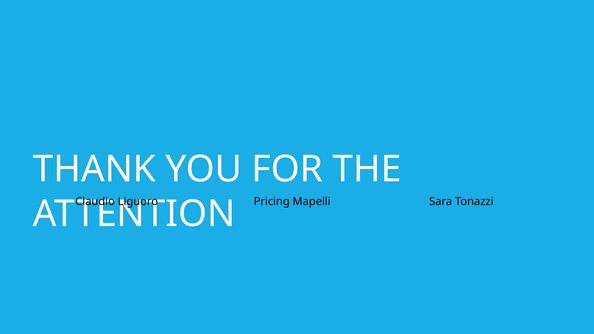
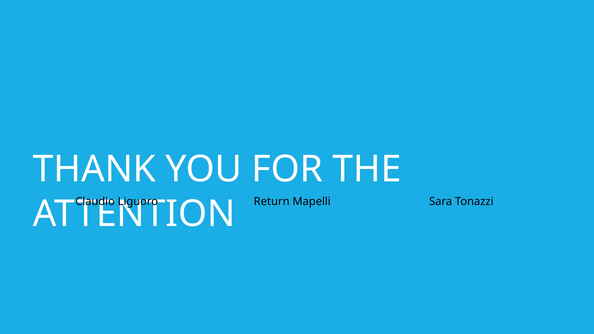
Pricing: Pricing -> Return (272, 201)
